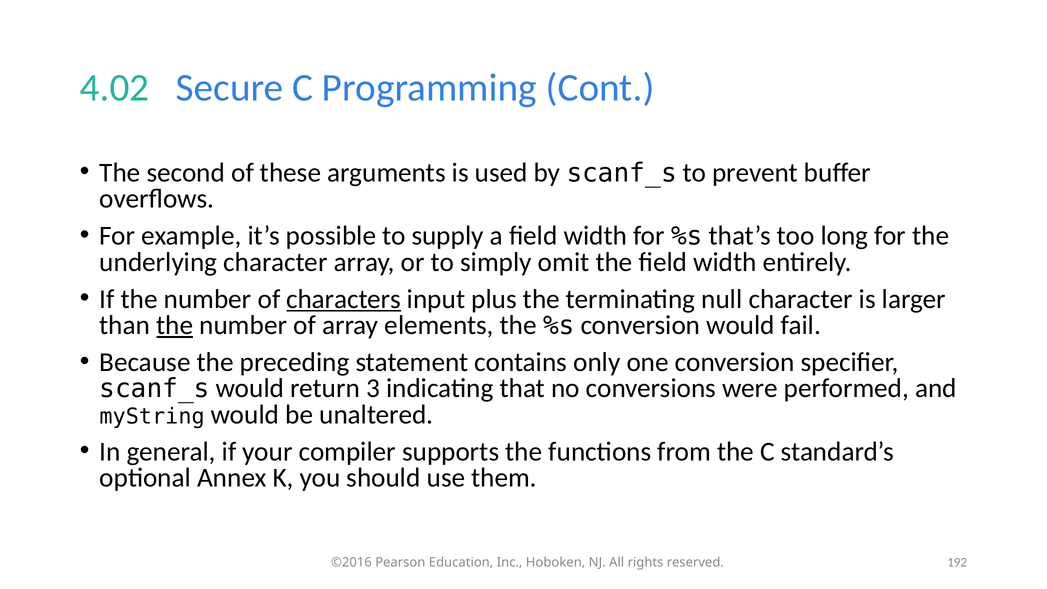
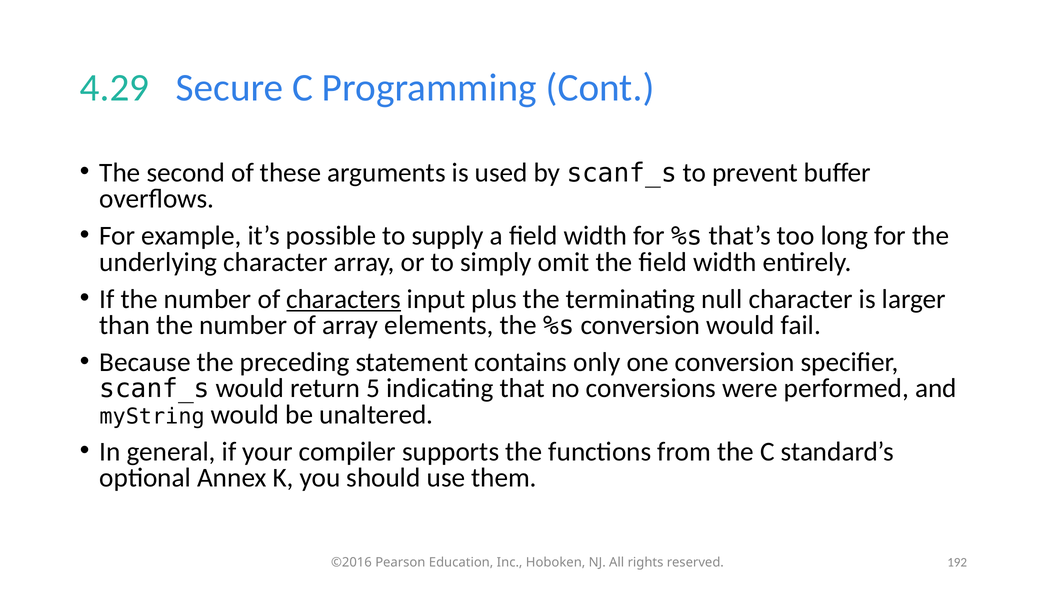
4.02: 4.02 -> 4.29 (115, 88)
the underline: present -> none (175, 325)
3: 3 -> 5 (373, 388)
